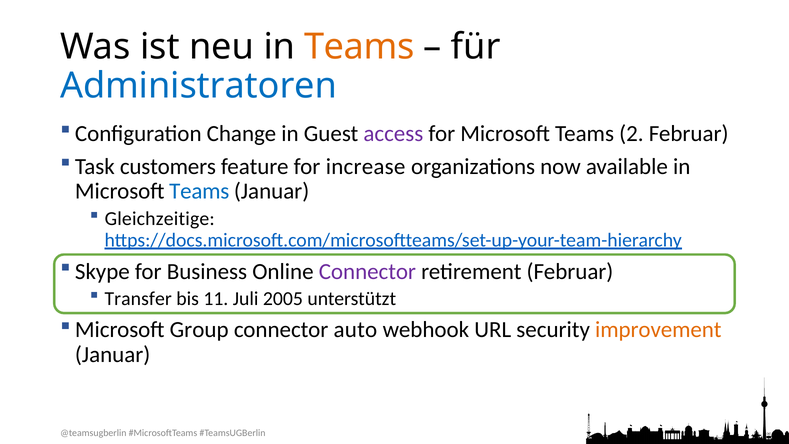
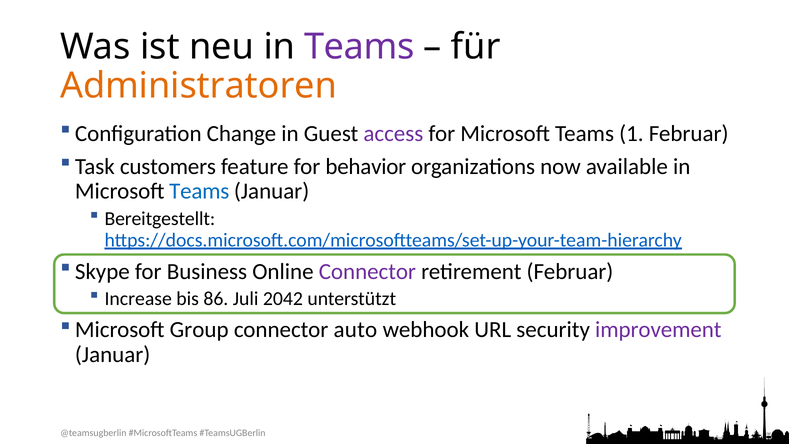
Teams colour: orange -> purple (359, 47)
Administratoren colour: blue -> orange (199, 86)
2: 2 -> 1 (631, 133)
increase: increase -> behavior (366, 166)
Gleichzeitige: Gleichzeitige -> Bereitgestellt (160, 218)
Transfer: Transfer -> Increase (138, 298)
11: 11 -> 86 (216, 298)
2005: 2005 -> 2042 (283, 298)
improvement colour: orange -> purple (658, 330)
